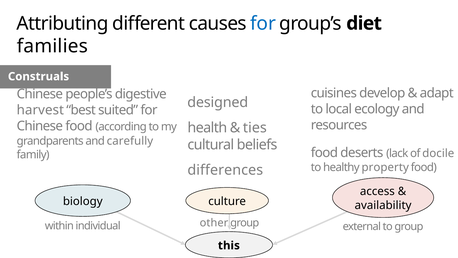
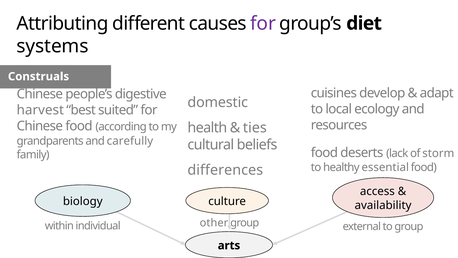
for colour: blue -> purple (263, 23)
families: families -> systems (53, 46)
designed: designed -> domestic (218, 102)
docile: docile -> storm (438, 153)
property: property -> essential (385, 167)
this: this -> arts (229, 245)
